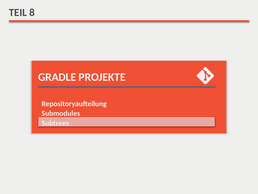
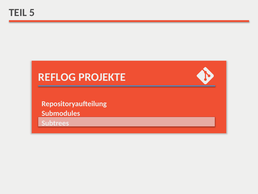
8: 8 -> 5 (32, 12)
GRADLE: GRADLE -> REFLOG (57, 77)
